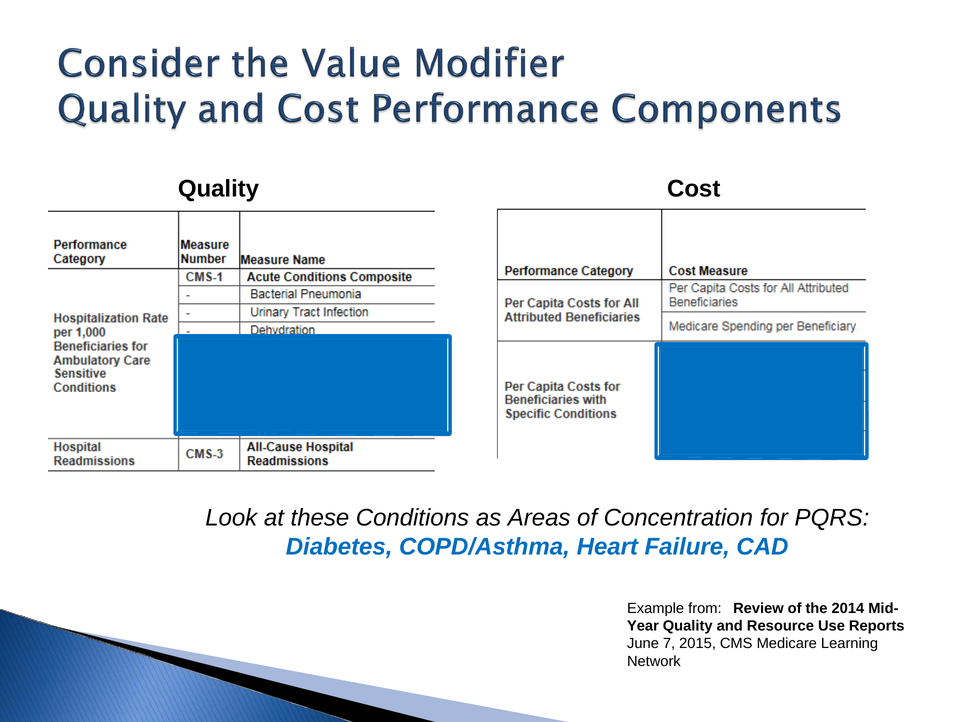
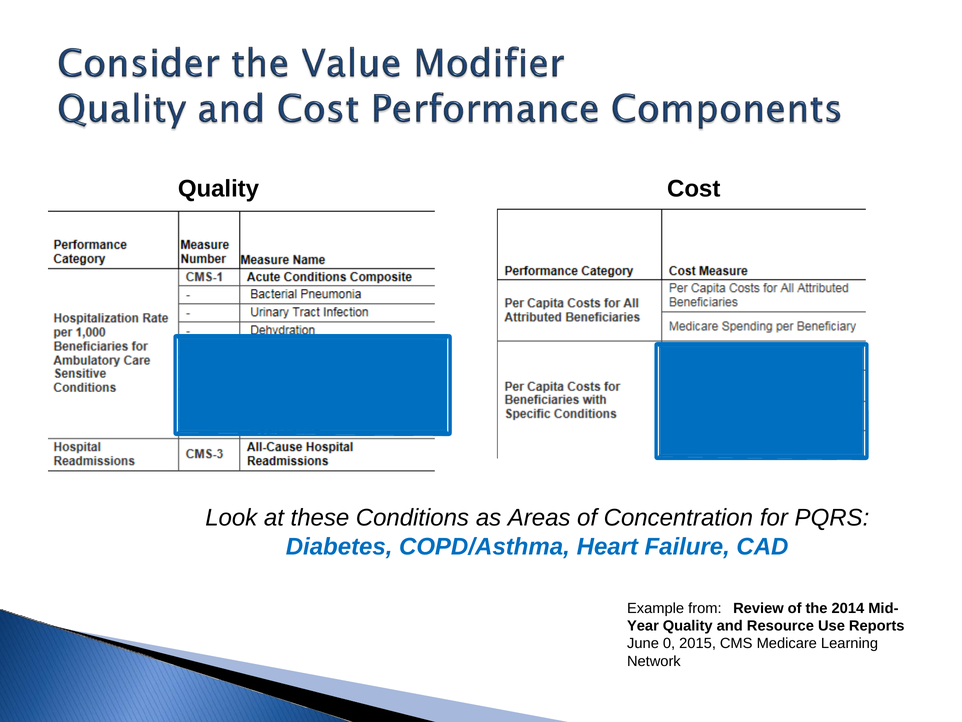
7: 7 -> 0 (669, 643)
